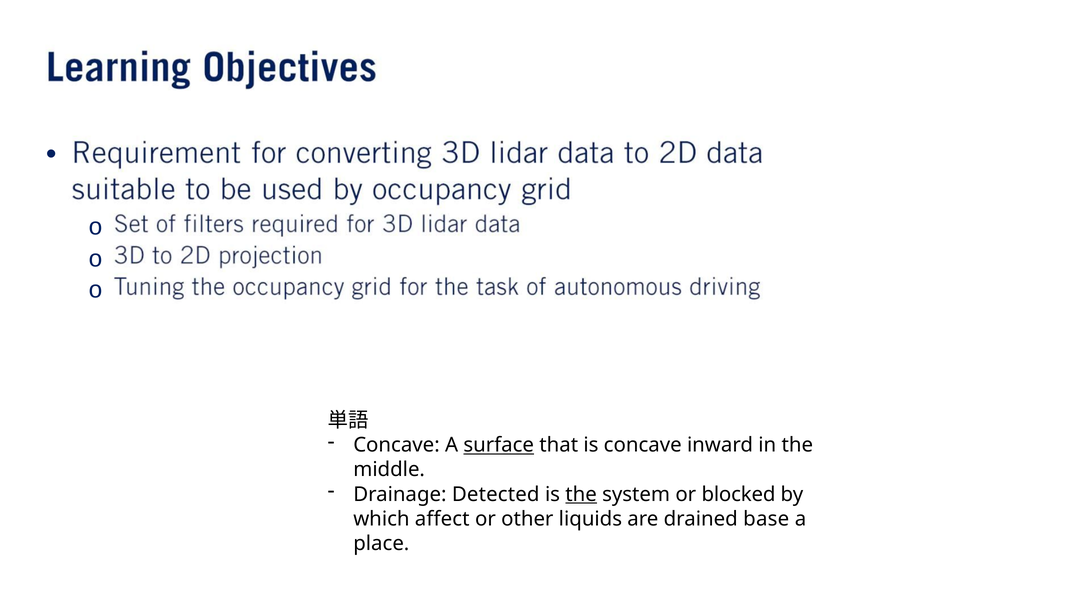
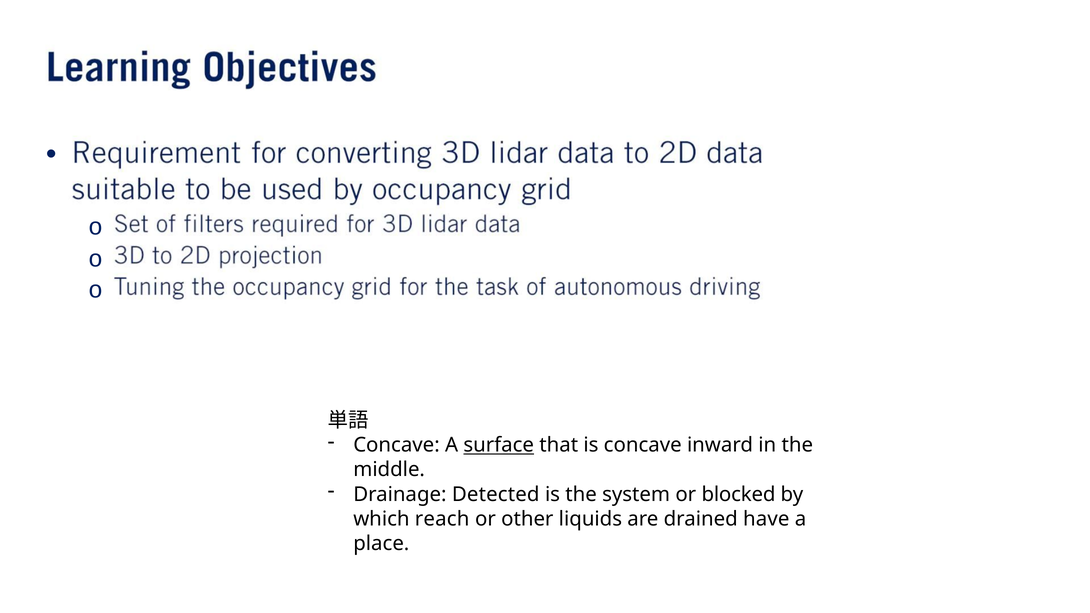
the underline: present -> none (581, 494)
affect: affect -> reach (442, 519)
base: base -> have (766, 519)
